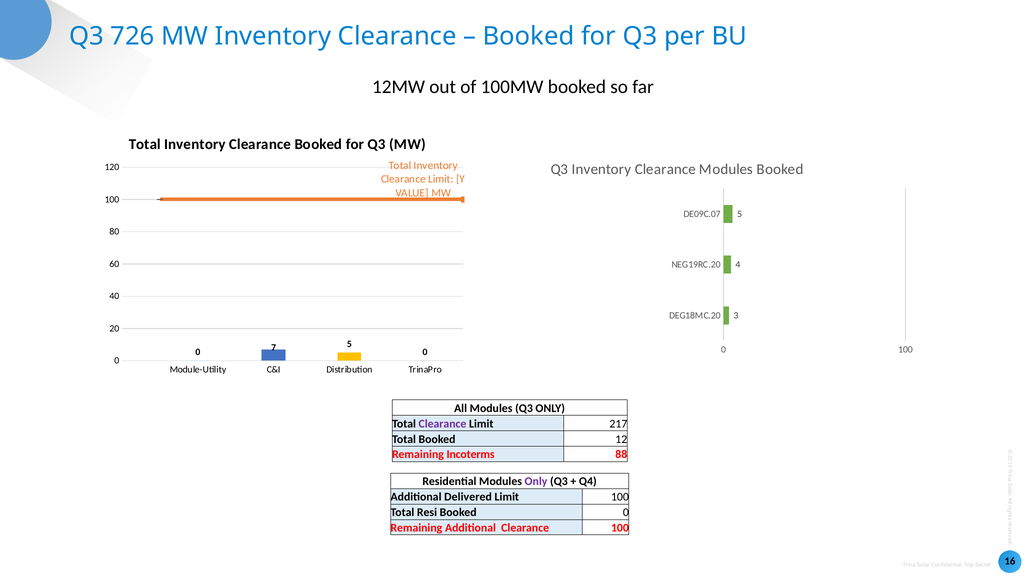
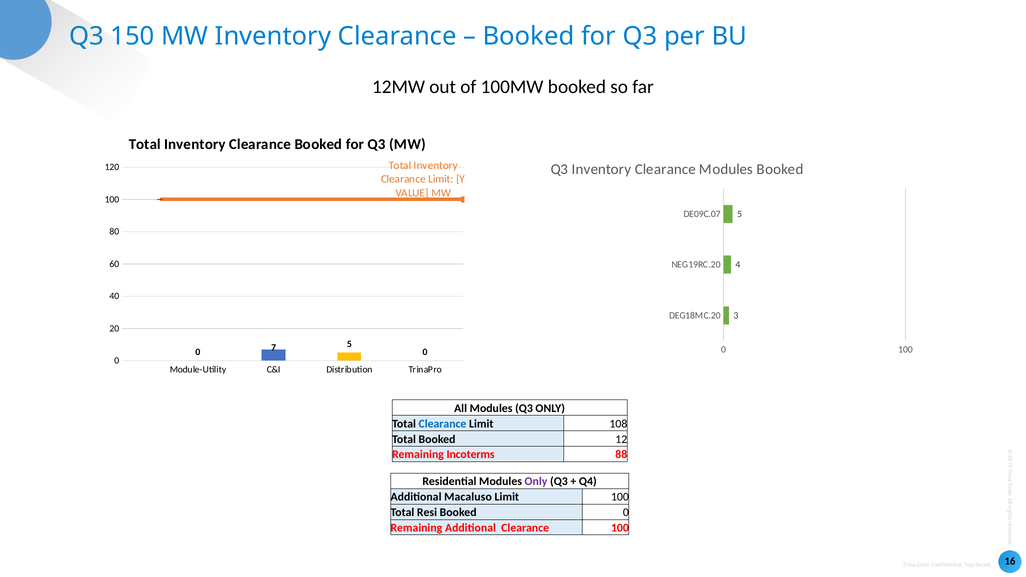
726: 726 -> 150 (132, 36)
Clearance colour: purple -> blue (442, 424)
217: 217 -> 108 (618, 424)
Delivered: Delivered -> Macaluso (468, 497)
